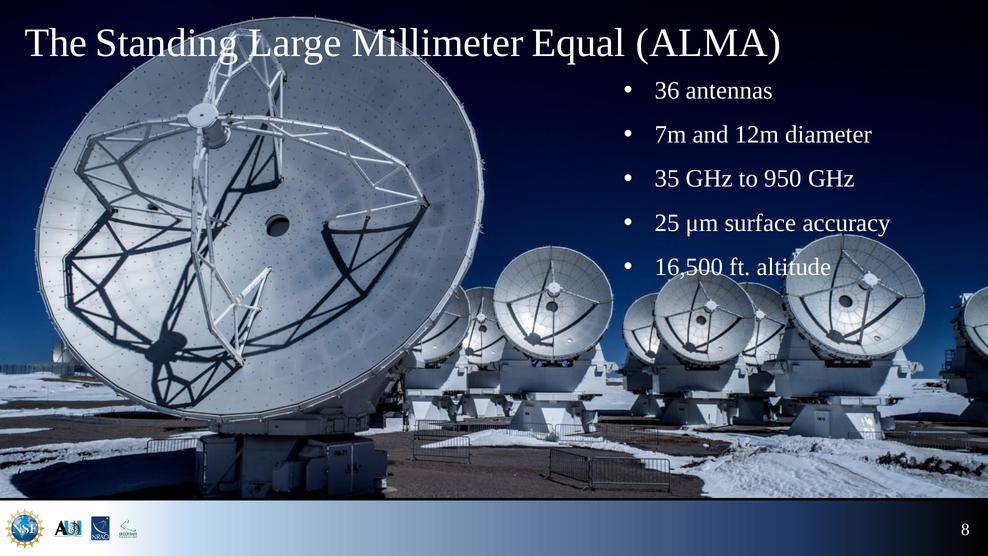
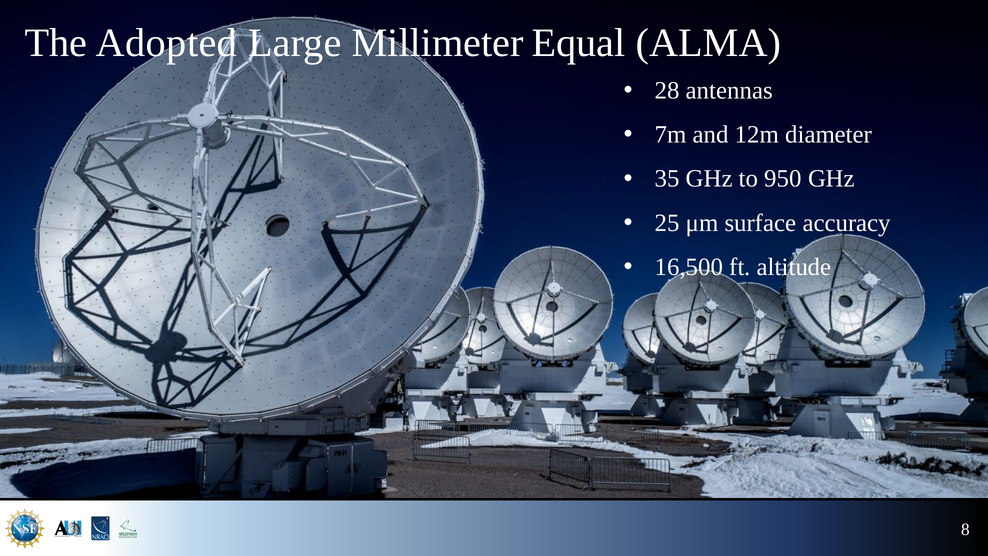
Standing: Standing -> Adopted (166, 43)
36: 36 -> 28 (667, 90)
